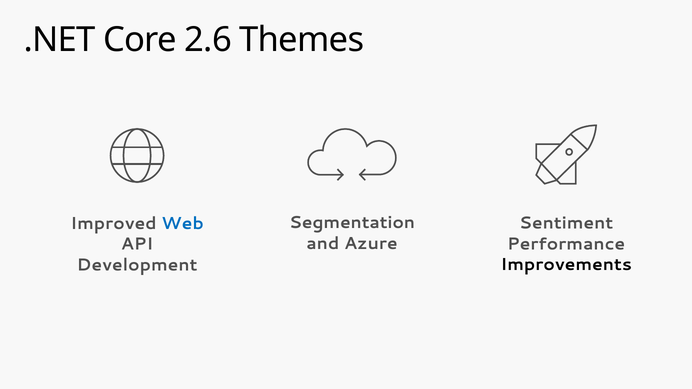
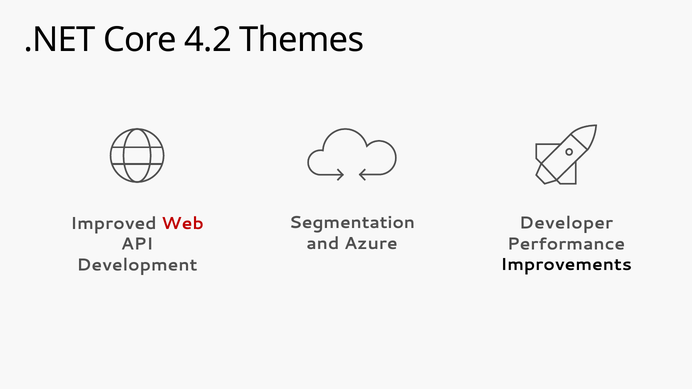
2.6: 2.6 -> 4.2 (208, 40)
Sentiment: Sentiment -> Developer (566, 223)
Web colour: blue -> red (183, 224)
